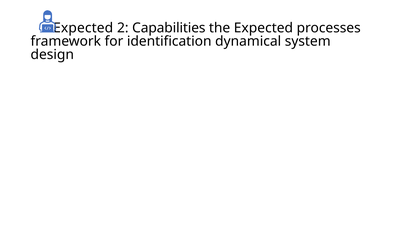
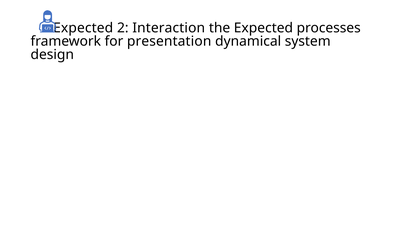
Capabilities: Capabilities -> Interaction (169, 28)
identification: identification -> presentation (169, 41)
